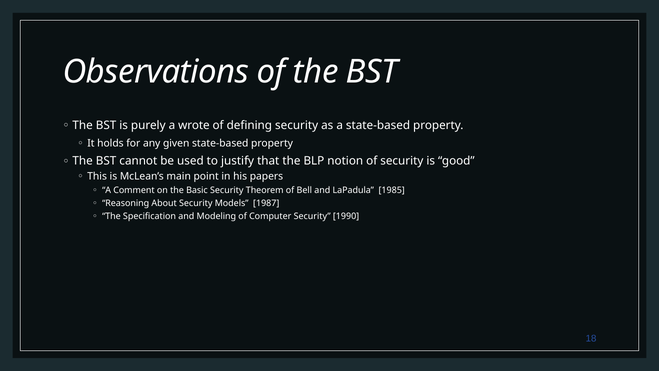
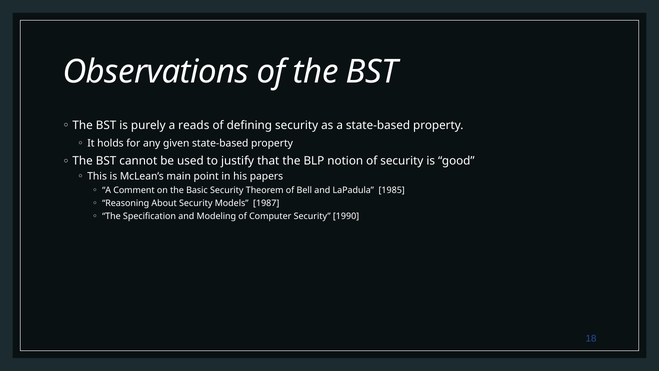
wrote: wrote -> reads (194, 125)
